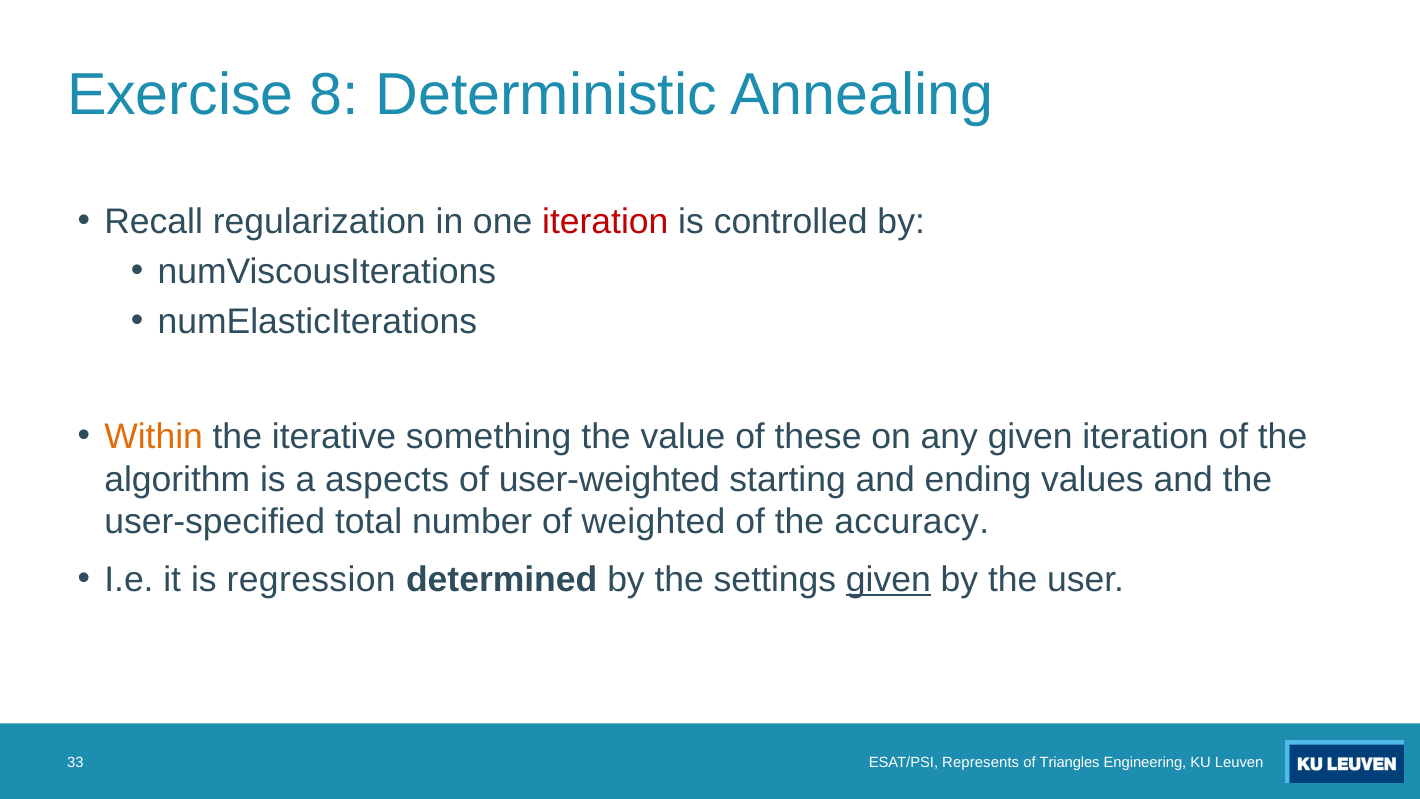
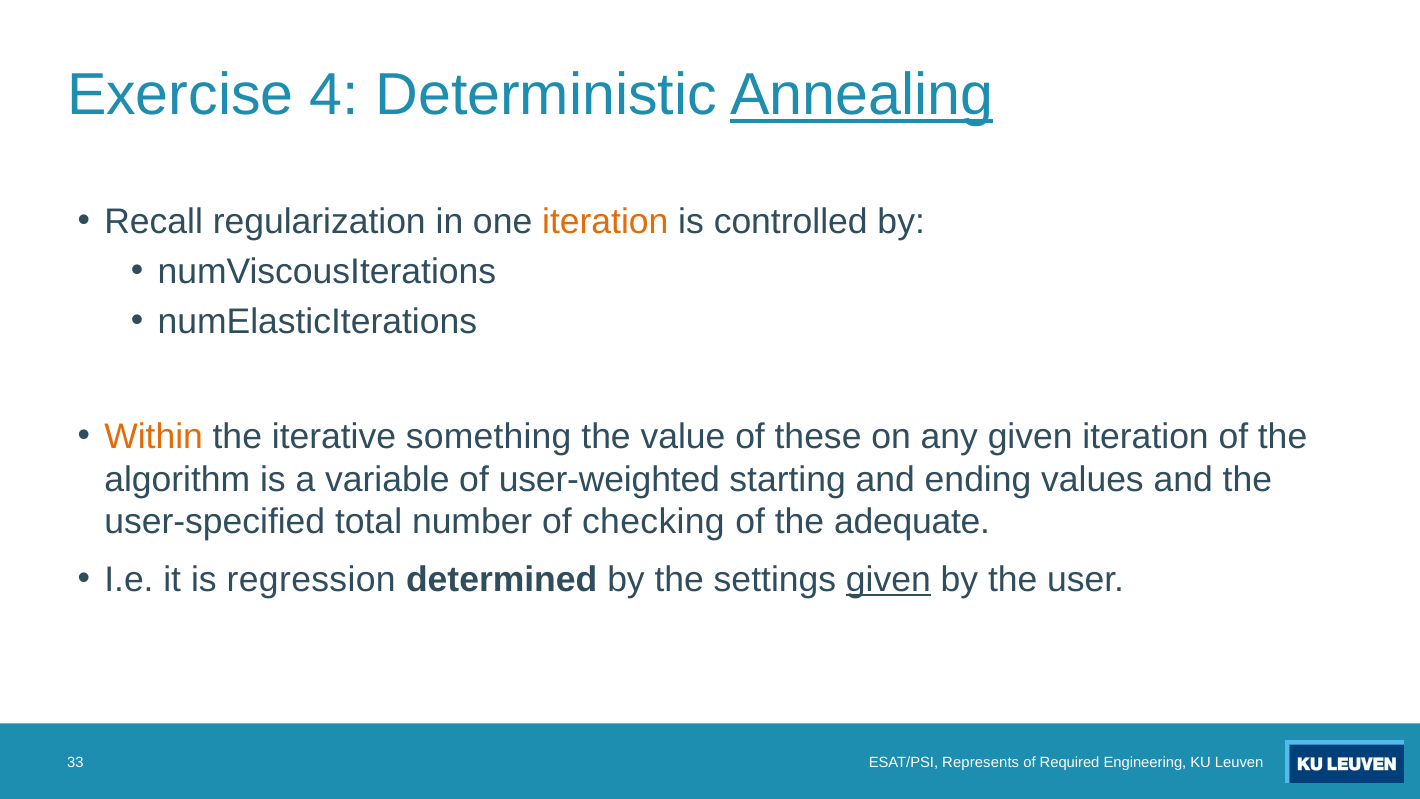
8: 8 -> 4 (335, 95)
Annealing underline: none -> present (862, 95)
iteration colour: red -> orange (605, 222)
aspects: aspects -> variable (387, 479)
weighted: weighted -> checking (653, 522)
accuracy: accuracy -> adequate (912, 522)
Triangles: Triangles -> Required (1070, 762)
